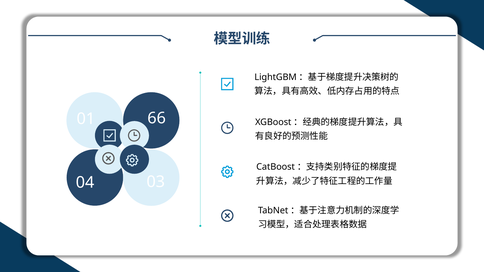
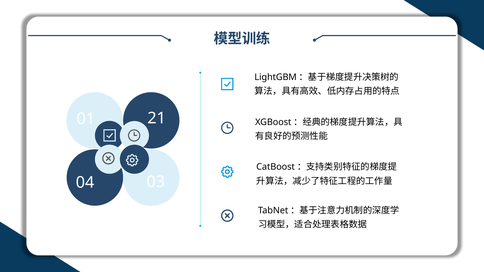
66: 66 -> 21 (157, 118)
